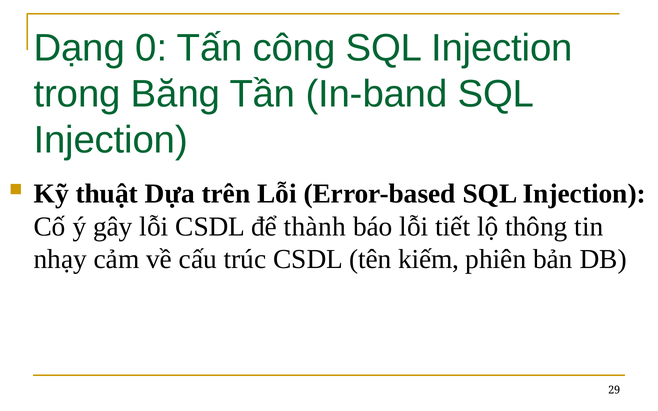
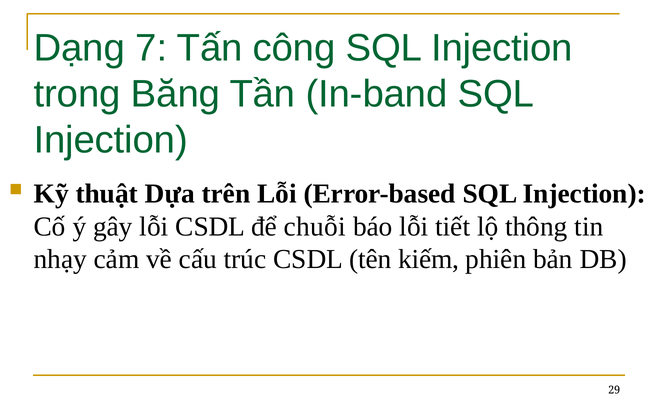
0: 0 -> 7 (151, 48)
thành: thành -> chuỗi (315, 227)
